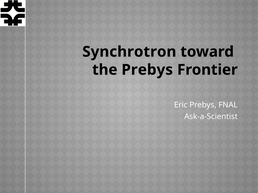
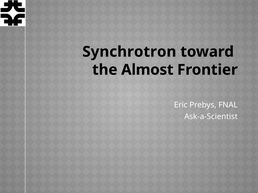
the Prebys: Prebys -> Almost (147, 70)
